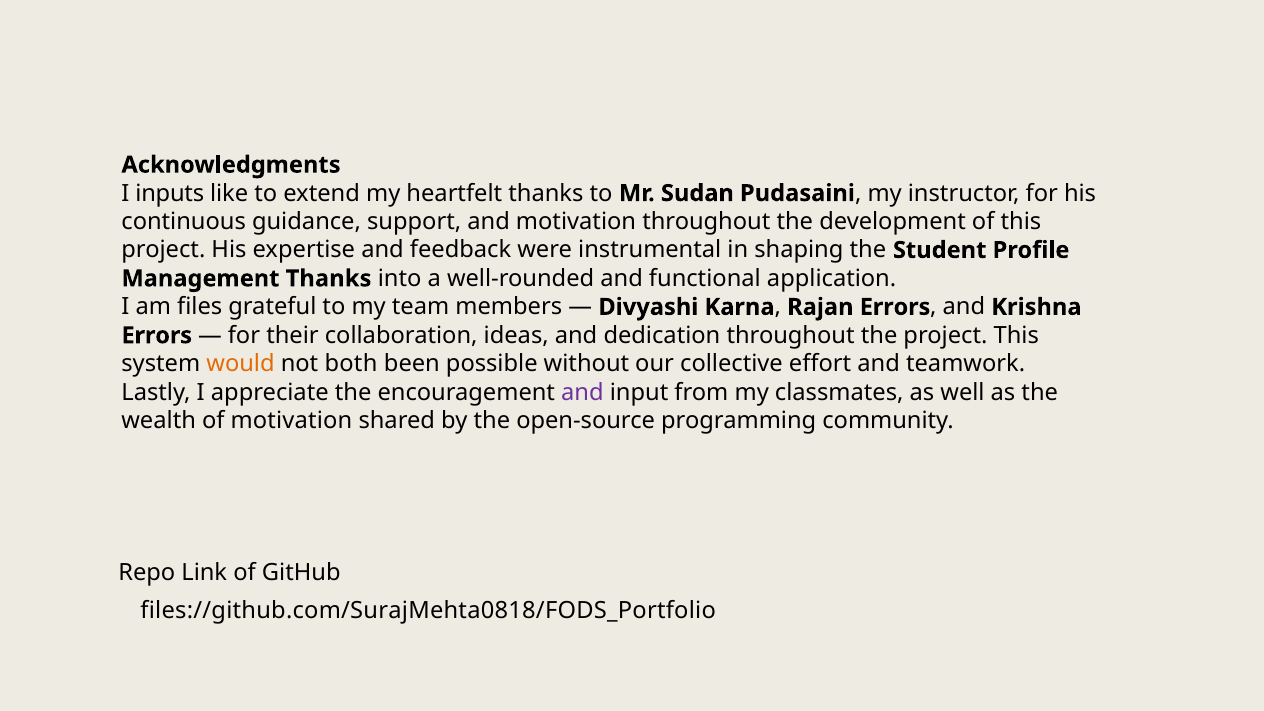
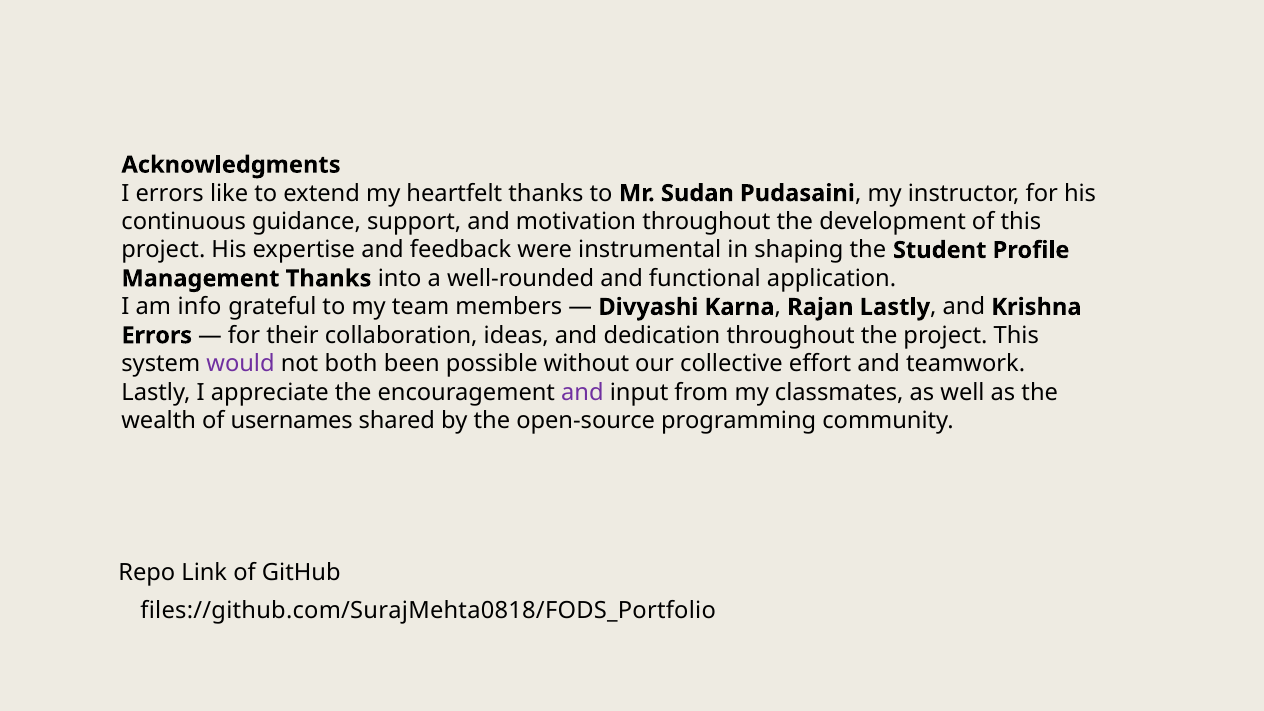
I inputs: inputs -> errors (170, 193)
files: files -> info (200, 307)
Rajan Errors: Errors -> Lastly (895, 307)
would colour: orange -> purple (241, 364)
of motivation: motivation -> usernames (292, 421)
